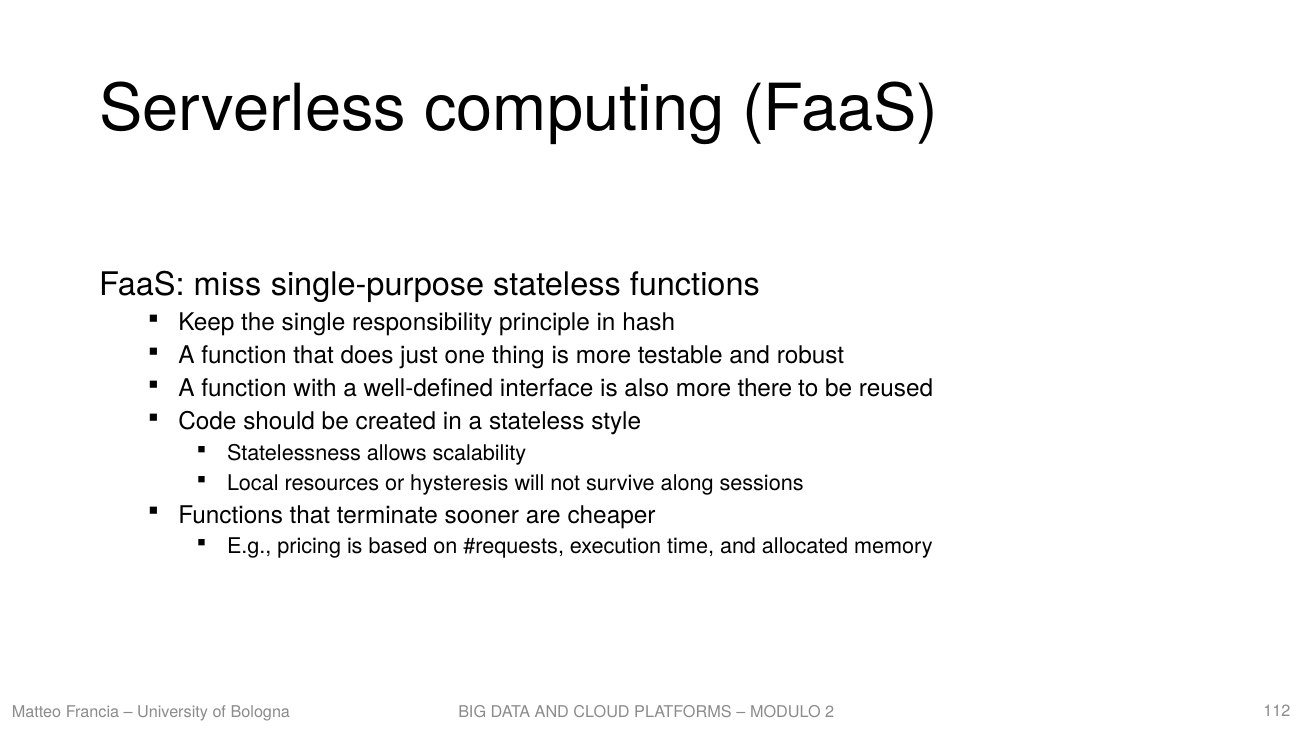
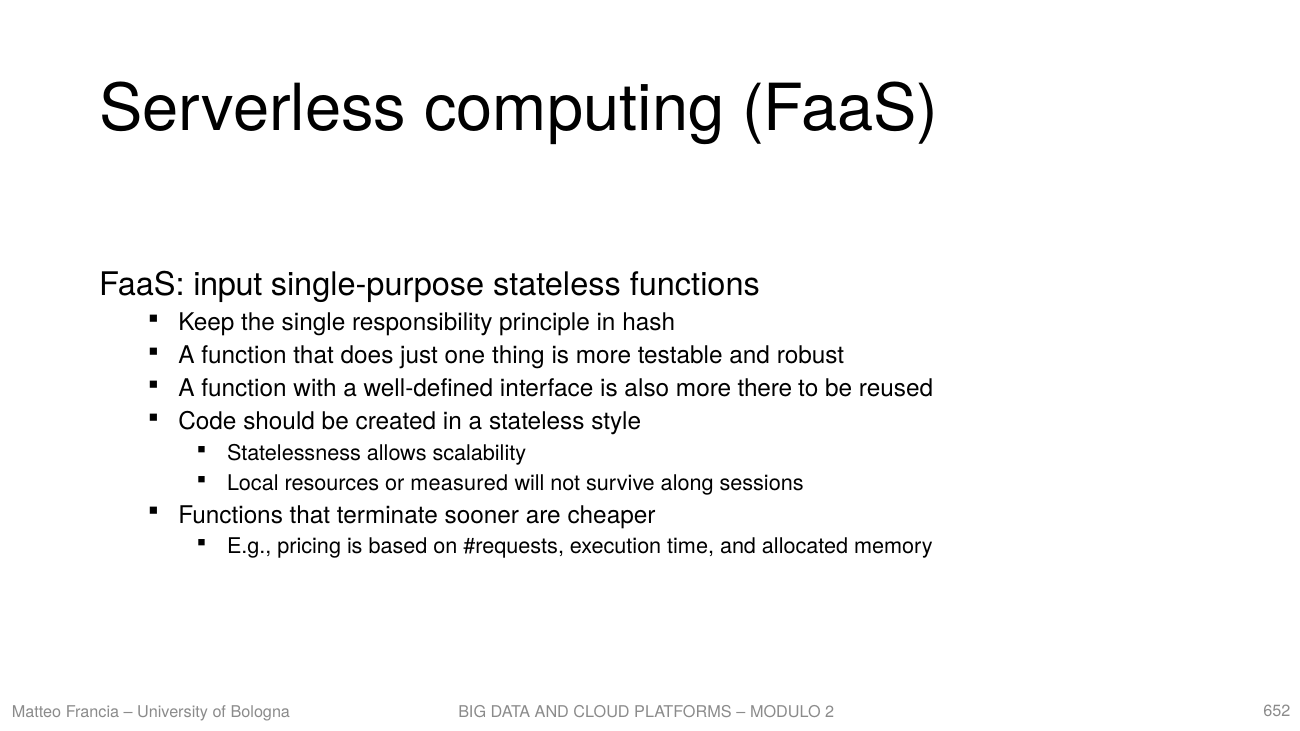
miss: miss -> input (228, 285)
hysteresis: hysteresis -> measured (459, 484)
112: 112 -> 652 (1277, 711)
